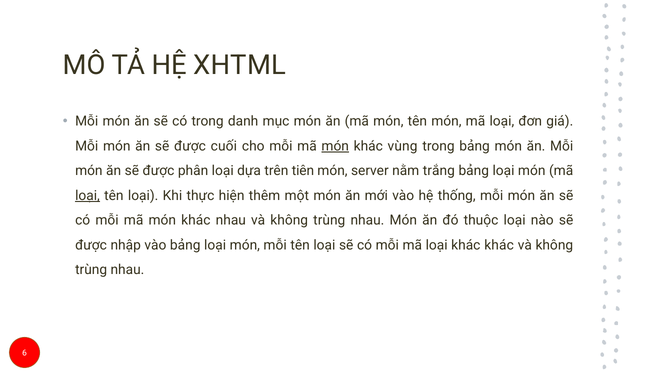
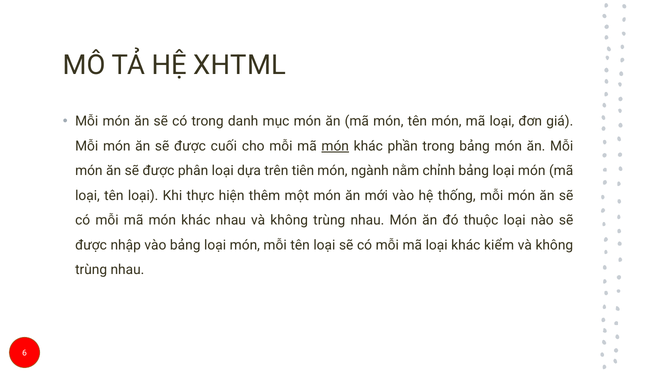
vùng: vùng -> phần (403, 146)
server: server -> ngành (370, 171)
trắng: trắng -> chỉnh (439, 171)
loại underline: present -> none (87, 195)
khác khác: khác -> kiểm (499, 245)
